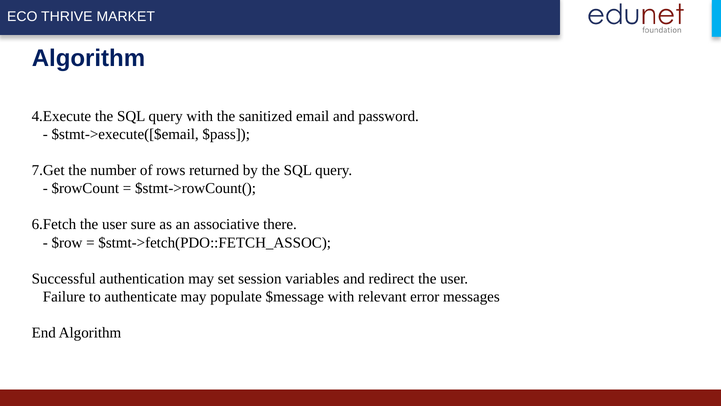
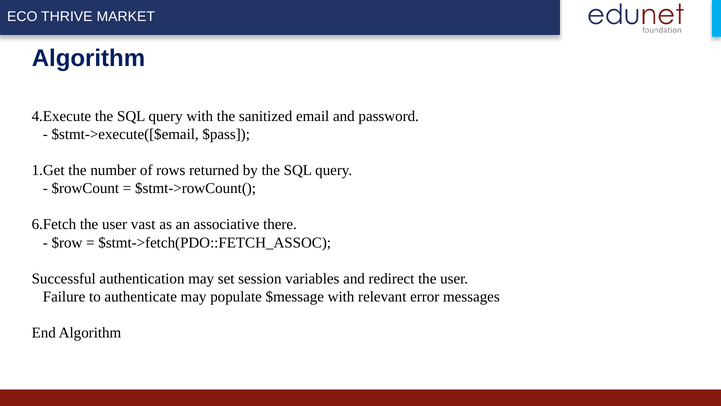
7.Get: 7.Get -> 1.Get (48, 170)
sure: sure -> vast (143, 224)
